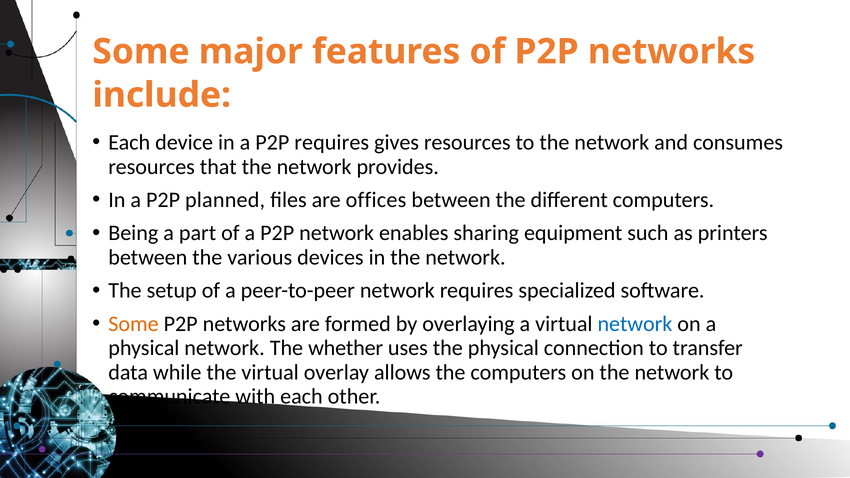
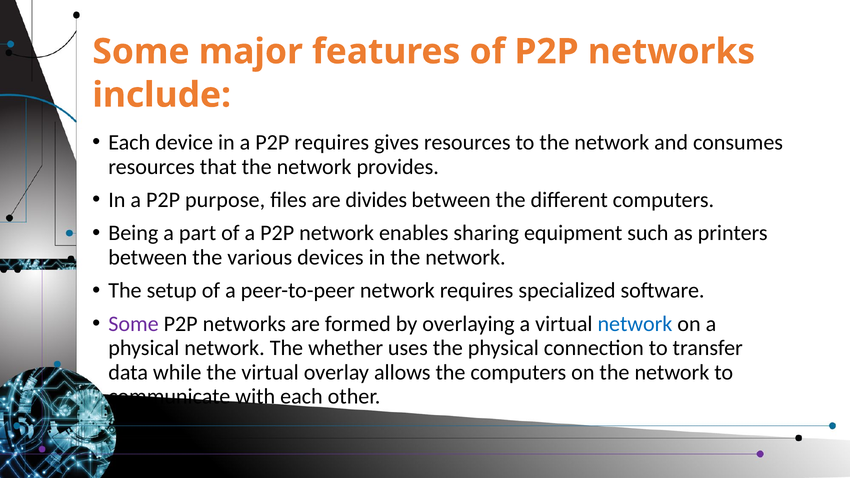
planned: planned -> purpose (225, 200)
offices: offices -> divides (376, 200)
Some colour: orange -> purple (134, 324)
